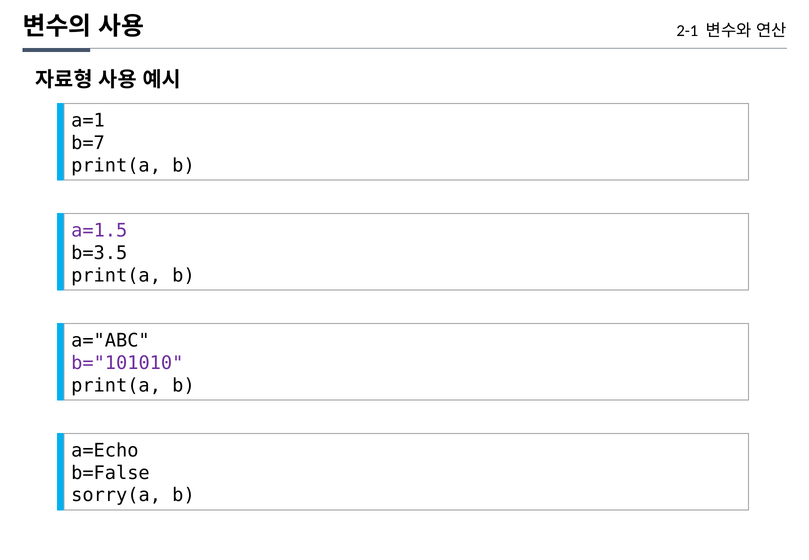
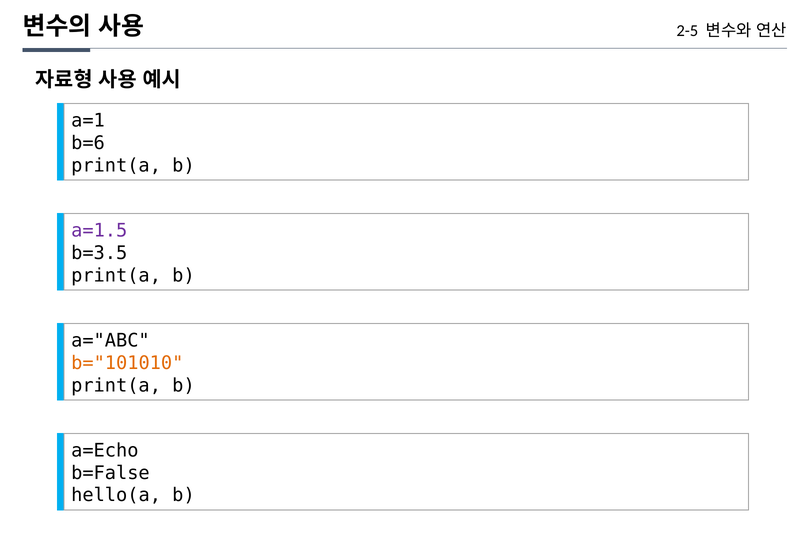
2-1: 2-1 -> 2-5 (687, 31)
b=7: b=7 -> b=6 (88, 143)
b="101010 colour: purple -> orange (127, 363)
sorry(a: sorry(a -> hello(a (116, 495)
